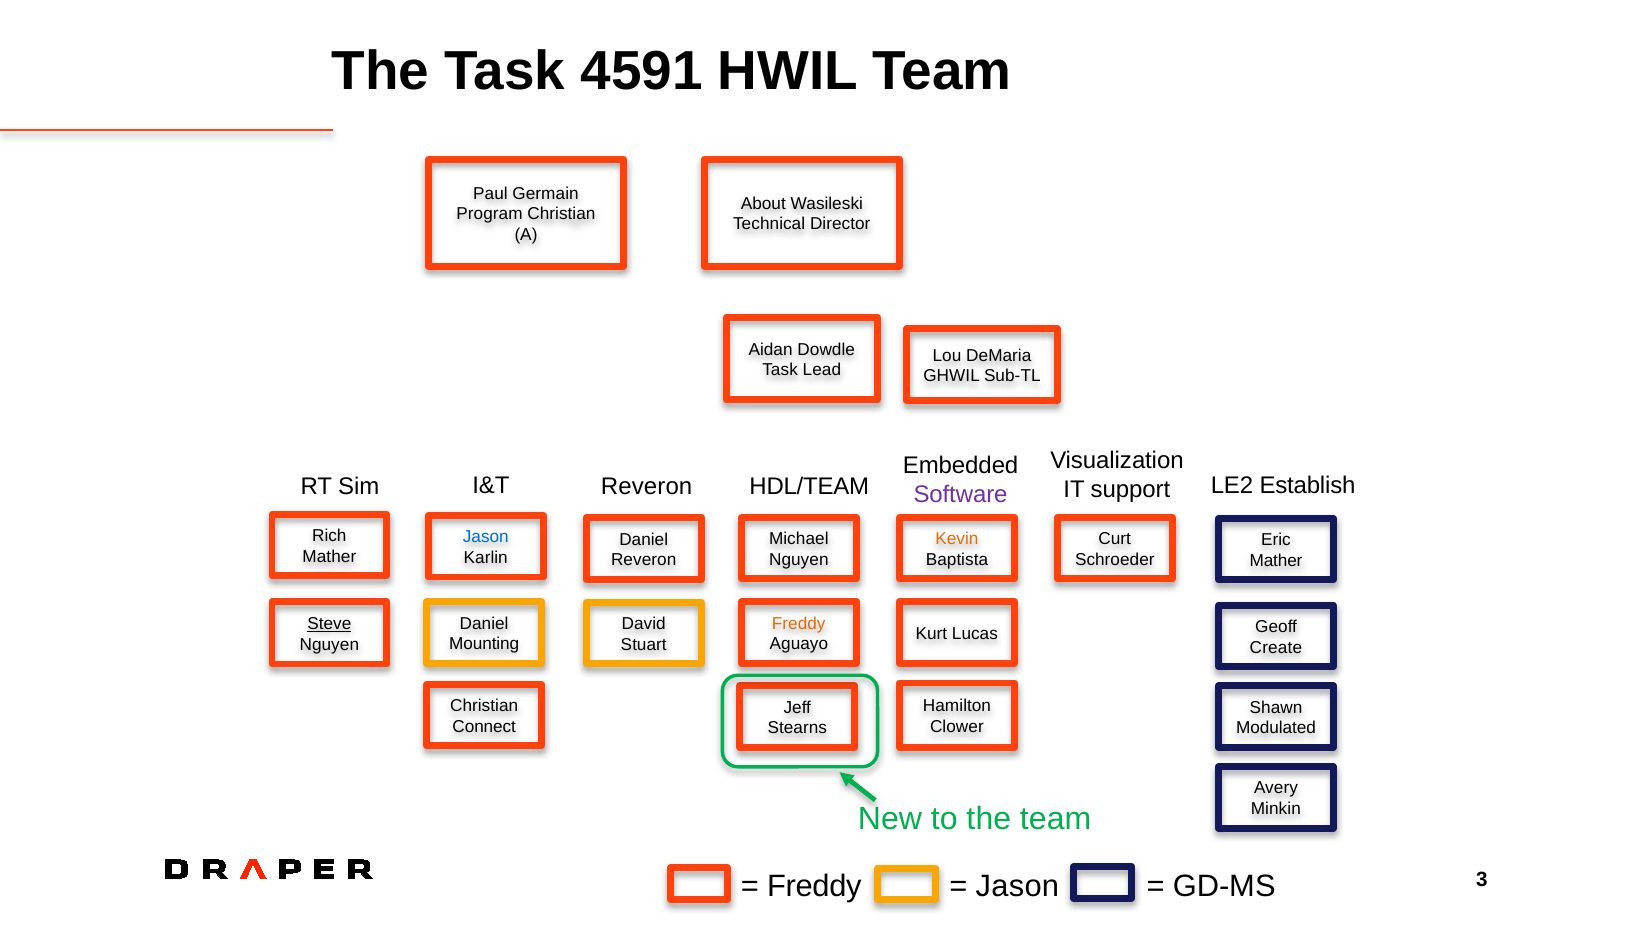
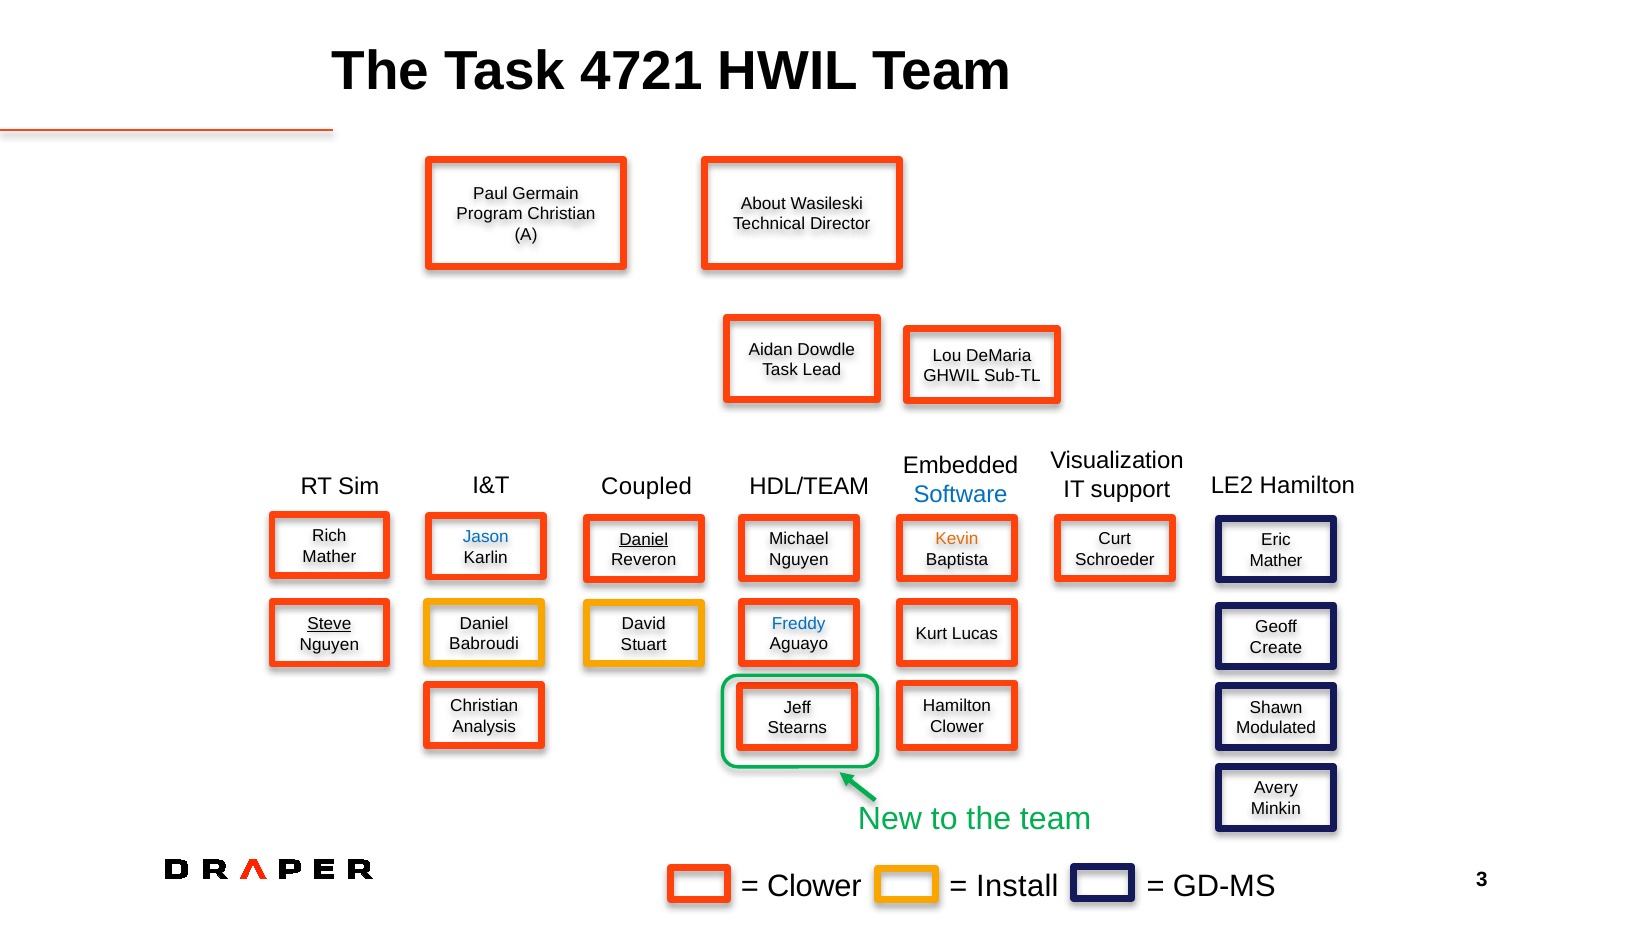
4591: 4591 -> 4721 (642, 71)
LE2 Establish: Establish -> Hamilton (1307, 485)
I&T Reveron: Reveron -> Coupled (647, 486)
Software colour: purple -> blue (961, 494)
Daniel underline: none -> present (644, 539)
Freddy colour: orange -> blue (799, 623)
Mounting: Mounting -> Babroudi (484, 644)
Connect: Connect -> Analysis (484, 726)
Freddy: Freddy -> Clower (814, 886)
Jason: Jason -> Install (1017, 886)
